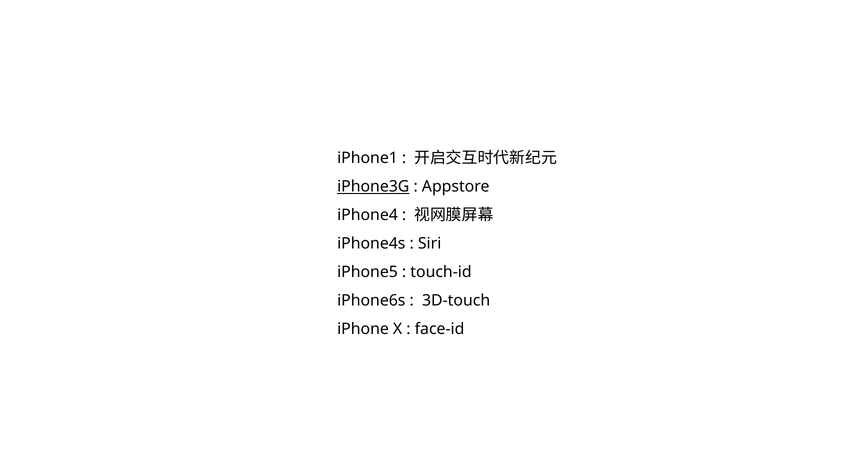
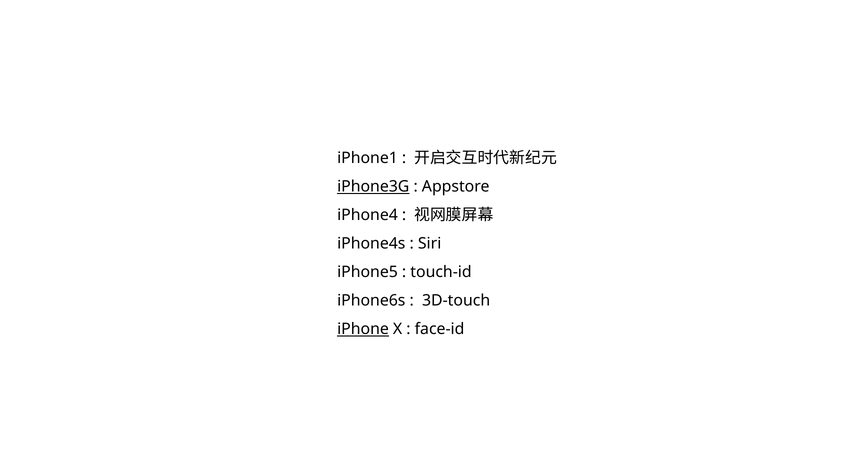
iPhone underline: none -> present (363, 329)
